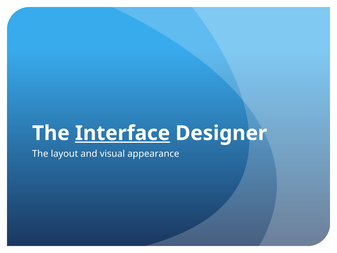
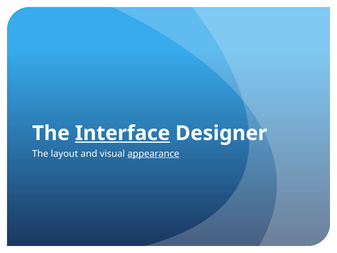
appearance underline: none -> present (153, 154)
